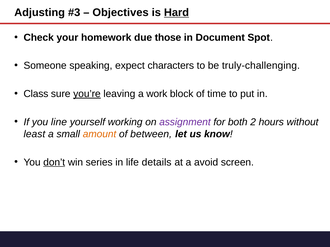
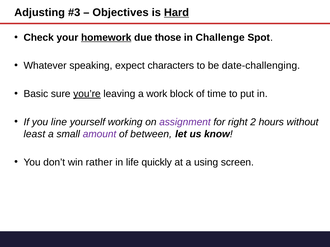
homework underline: none -> present (106, 38)
Document: Document -> Challenge (220, 38)
Someone: Someone -> Whatever (45, 66)
truly-challenging: truly-challenging -> date-challenging (261, 66)
Class: Class -> Basic (36, 94)
both: both -> right (238, 122)
amount colour: orange -> purple (100, 134)
don’t underline: present -> none (54, 163)
series: series -> rather (99, 163)
details: details -> quickly (157, 163)
avoid: avoid -> using (206, 163)
